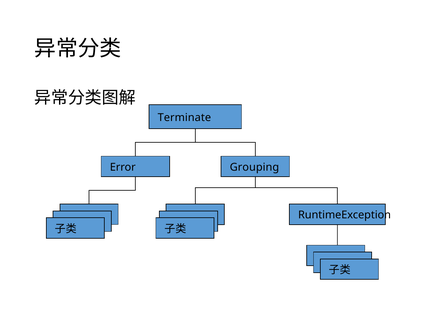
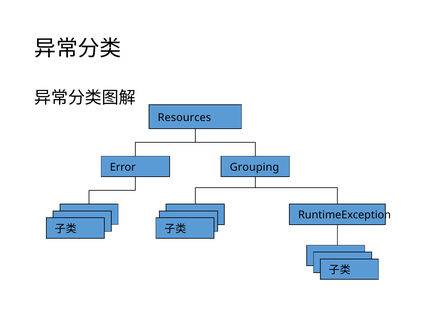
Terminate: Terminate -> Resources (184, 118)
